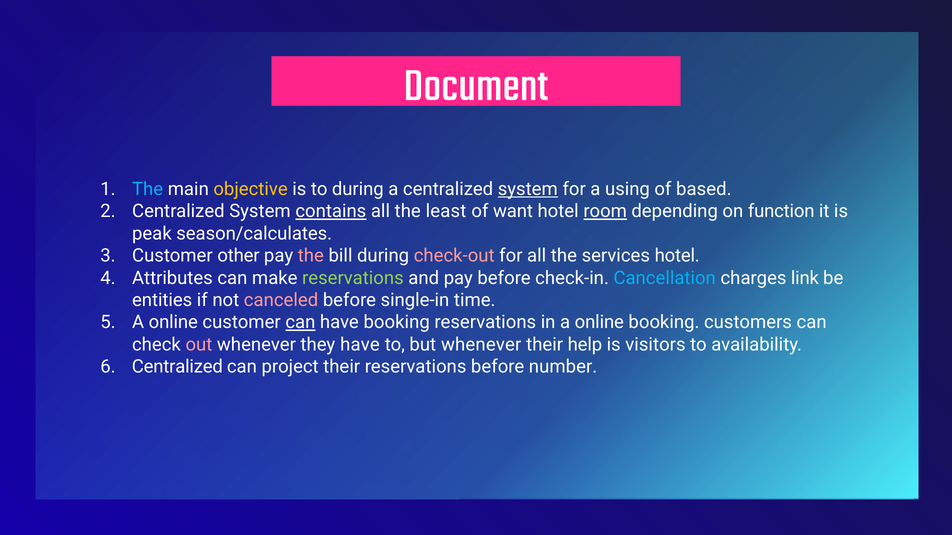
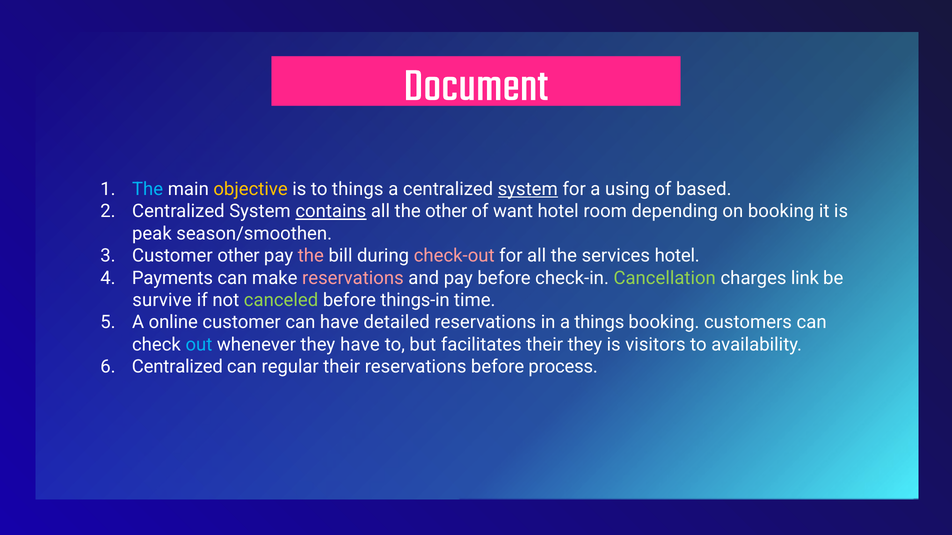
to during: during -> things (358, 189)
the least: least -> other (446, 212)
room underline: present -> none (605, 212)
on function: function -> booking (781, 212)
season/calculates: season/calculates -> season/smoothen (254, 234)
Attributes: Attributes -> Payments (172, 278)
reservations colour: light green -> pink (353, 278)
Cancellation colour: light blue -> light green (665, 278)
entities: entities -> survive (162, 300)
canceled colour: pink -> light green (281, 300)
single-in: single-in -> things-in (415, 300)
can underline: present -> none (300, 323)
have booking: booking -> detailed (397, 323)
in a online: online -> things (599, 323)
out colour: pink -> light blue (199, 345)
but whenever: whenever -> facilitates (481, 345)
their help: help -> they (585, 345)
project: project -> regular (290, 367)
number: number -> process (563, 367)
